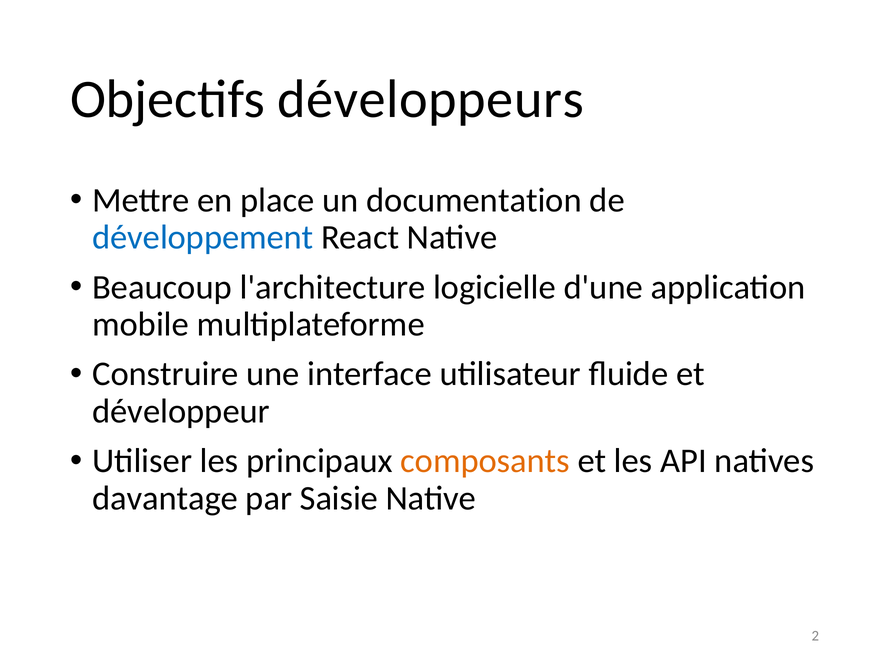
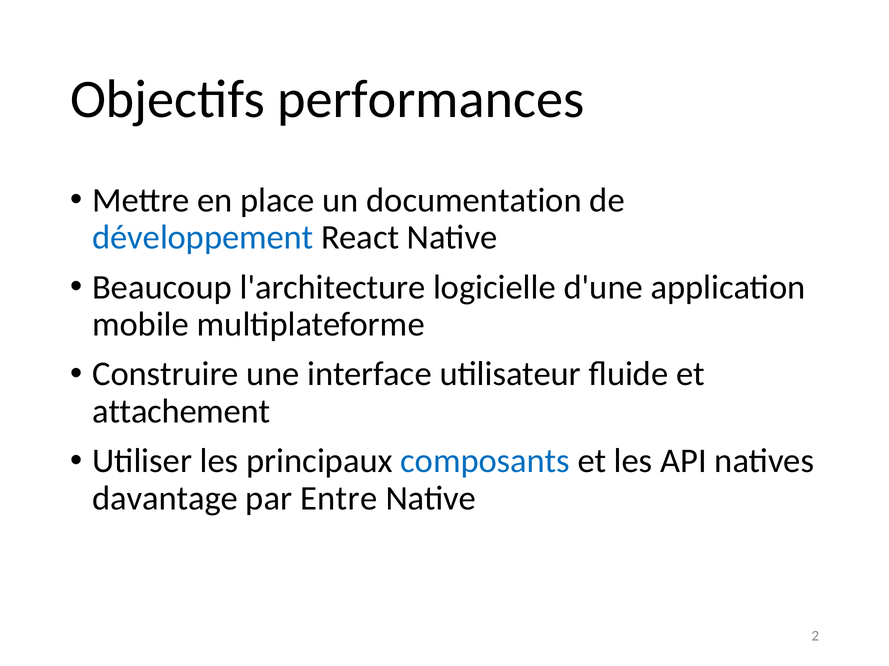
développeurs: développeurs -> performances (431, 100)
développeur: développeur -> attachement (181, 412)
composants colour: orange -> blue (485, 462)
Saisie: Saisie -> Entre (339, 499)
